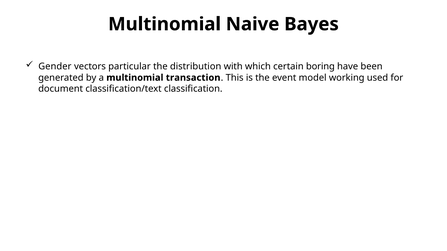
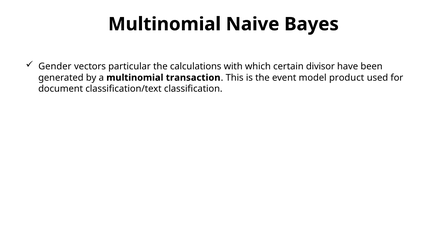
distribution: distribution -> calculations (196, 67)
boring: boring -> divisor (320, 67)
working: working -> product (347, 78)
